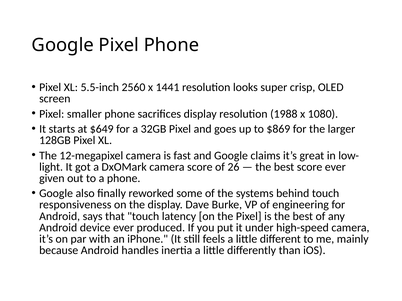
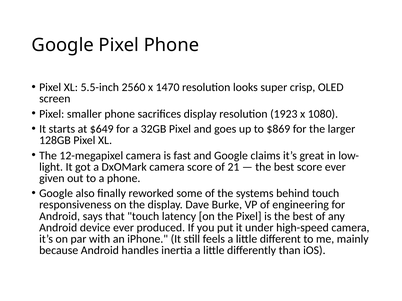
1441: 1441 -> 1470 (168, 88)
1988: 1988 -> 1923 (284, 114)
26: 26 -> 21 (233, 167)
